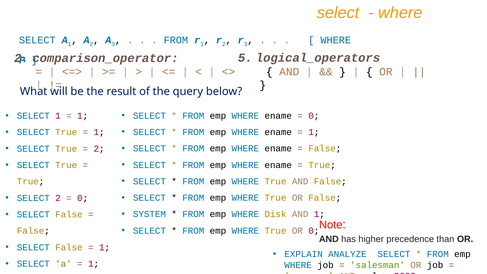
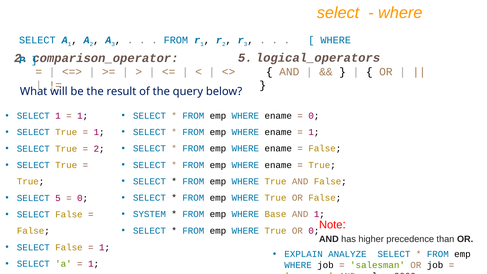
SELECT 2: 2 -> 5 (58, 198)
Disk: Disk -> Base (275, 214)
